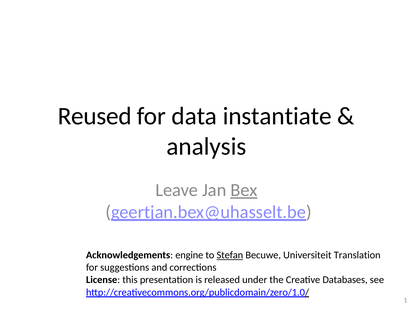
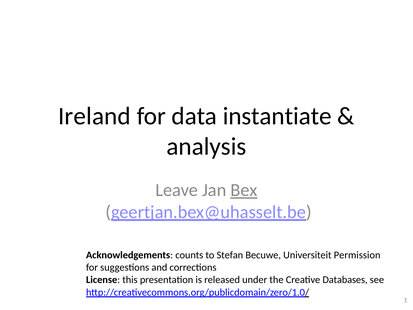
Reused: Reused -> Ireland (94, 116)
engine: engine -> counts (189, 255)
Stefan underline: present -> none (230, 255)
Translation: Translation -> Permission (357, 255)
